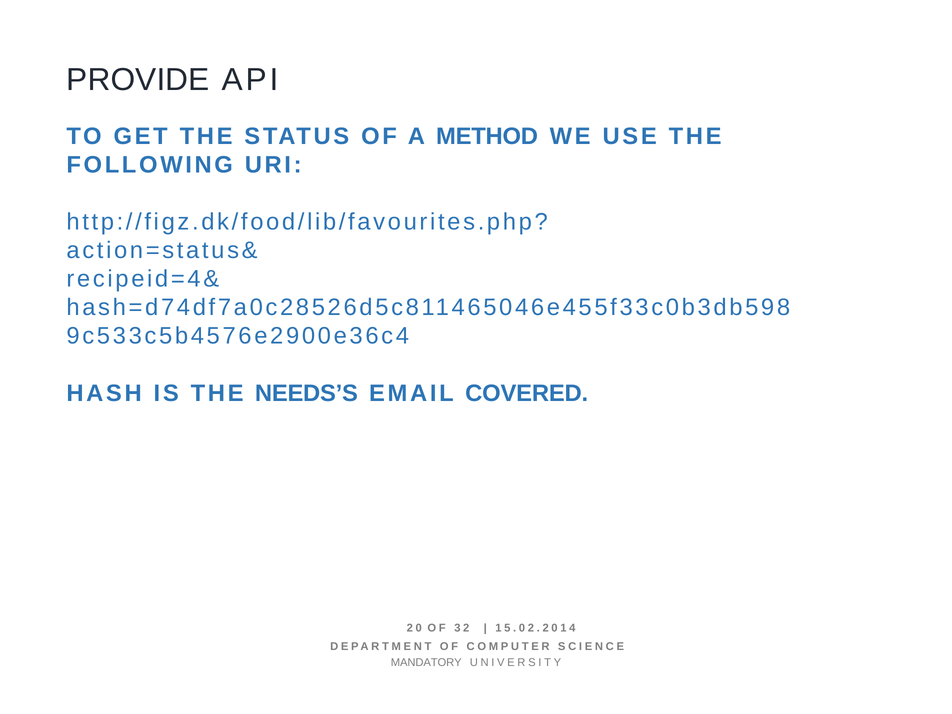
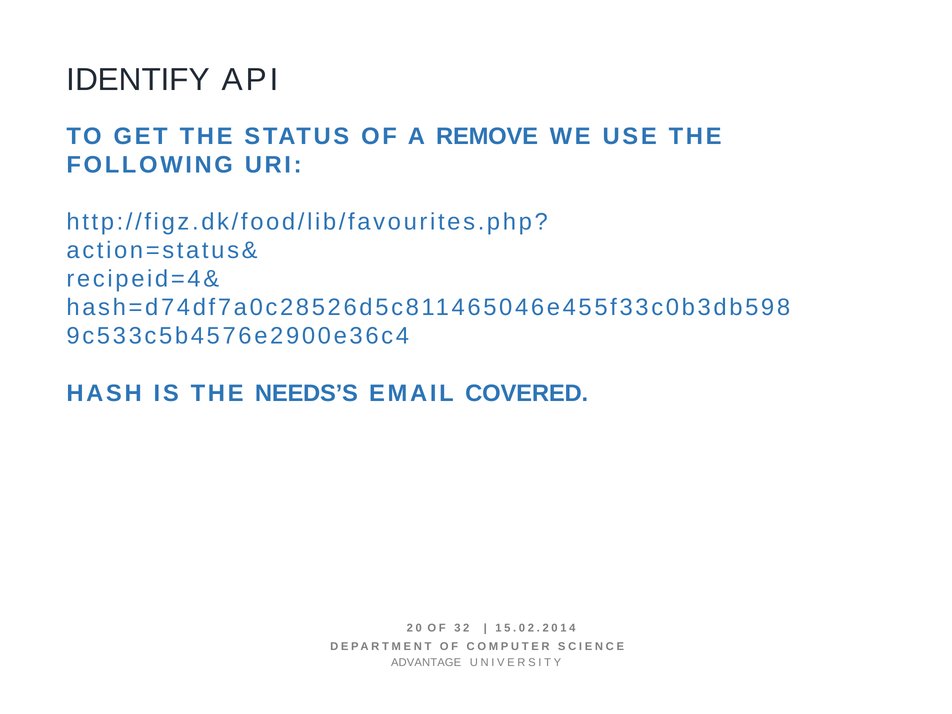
PROVIDE: PROVIDE -> IDENTIFY (138, 80)
METHOD: METHOD -> REMOVE (487, 136)
MANDATORY: MANDATORY -> ADVANTAGE (426, 662)
